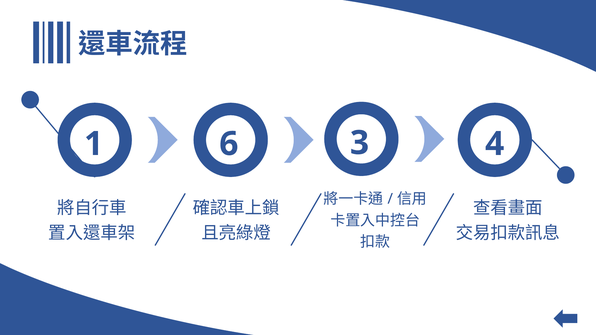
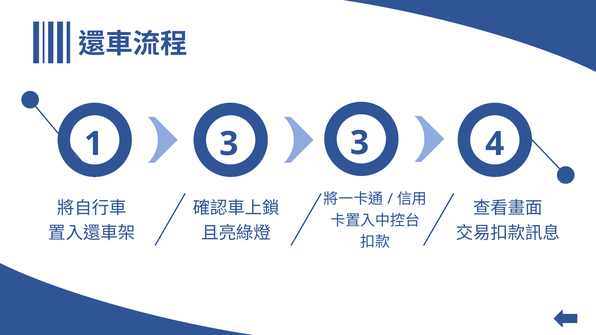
1 6: 6 -> 3 (229, 144)
